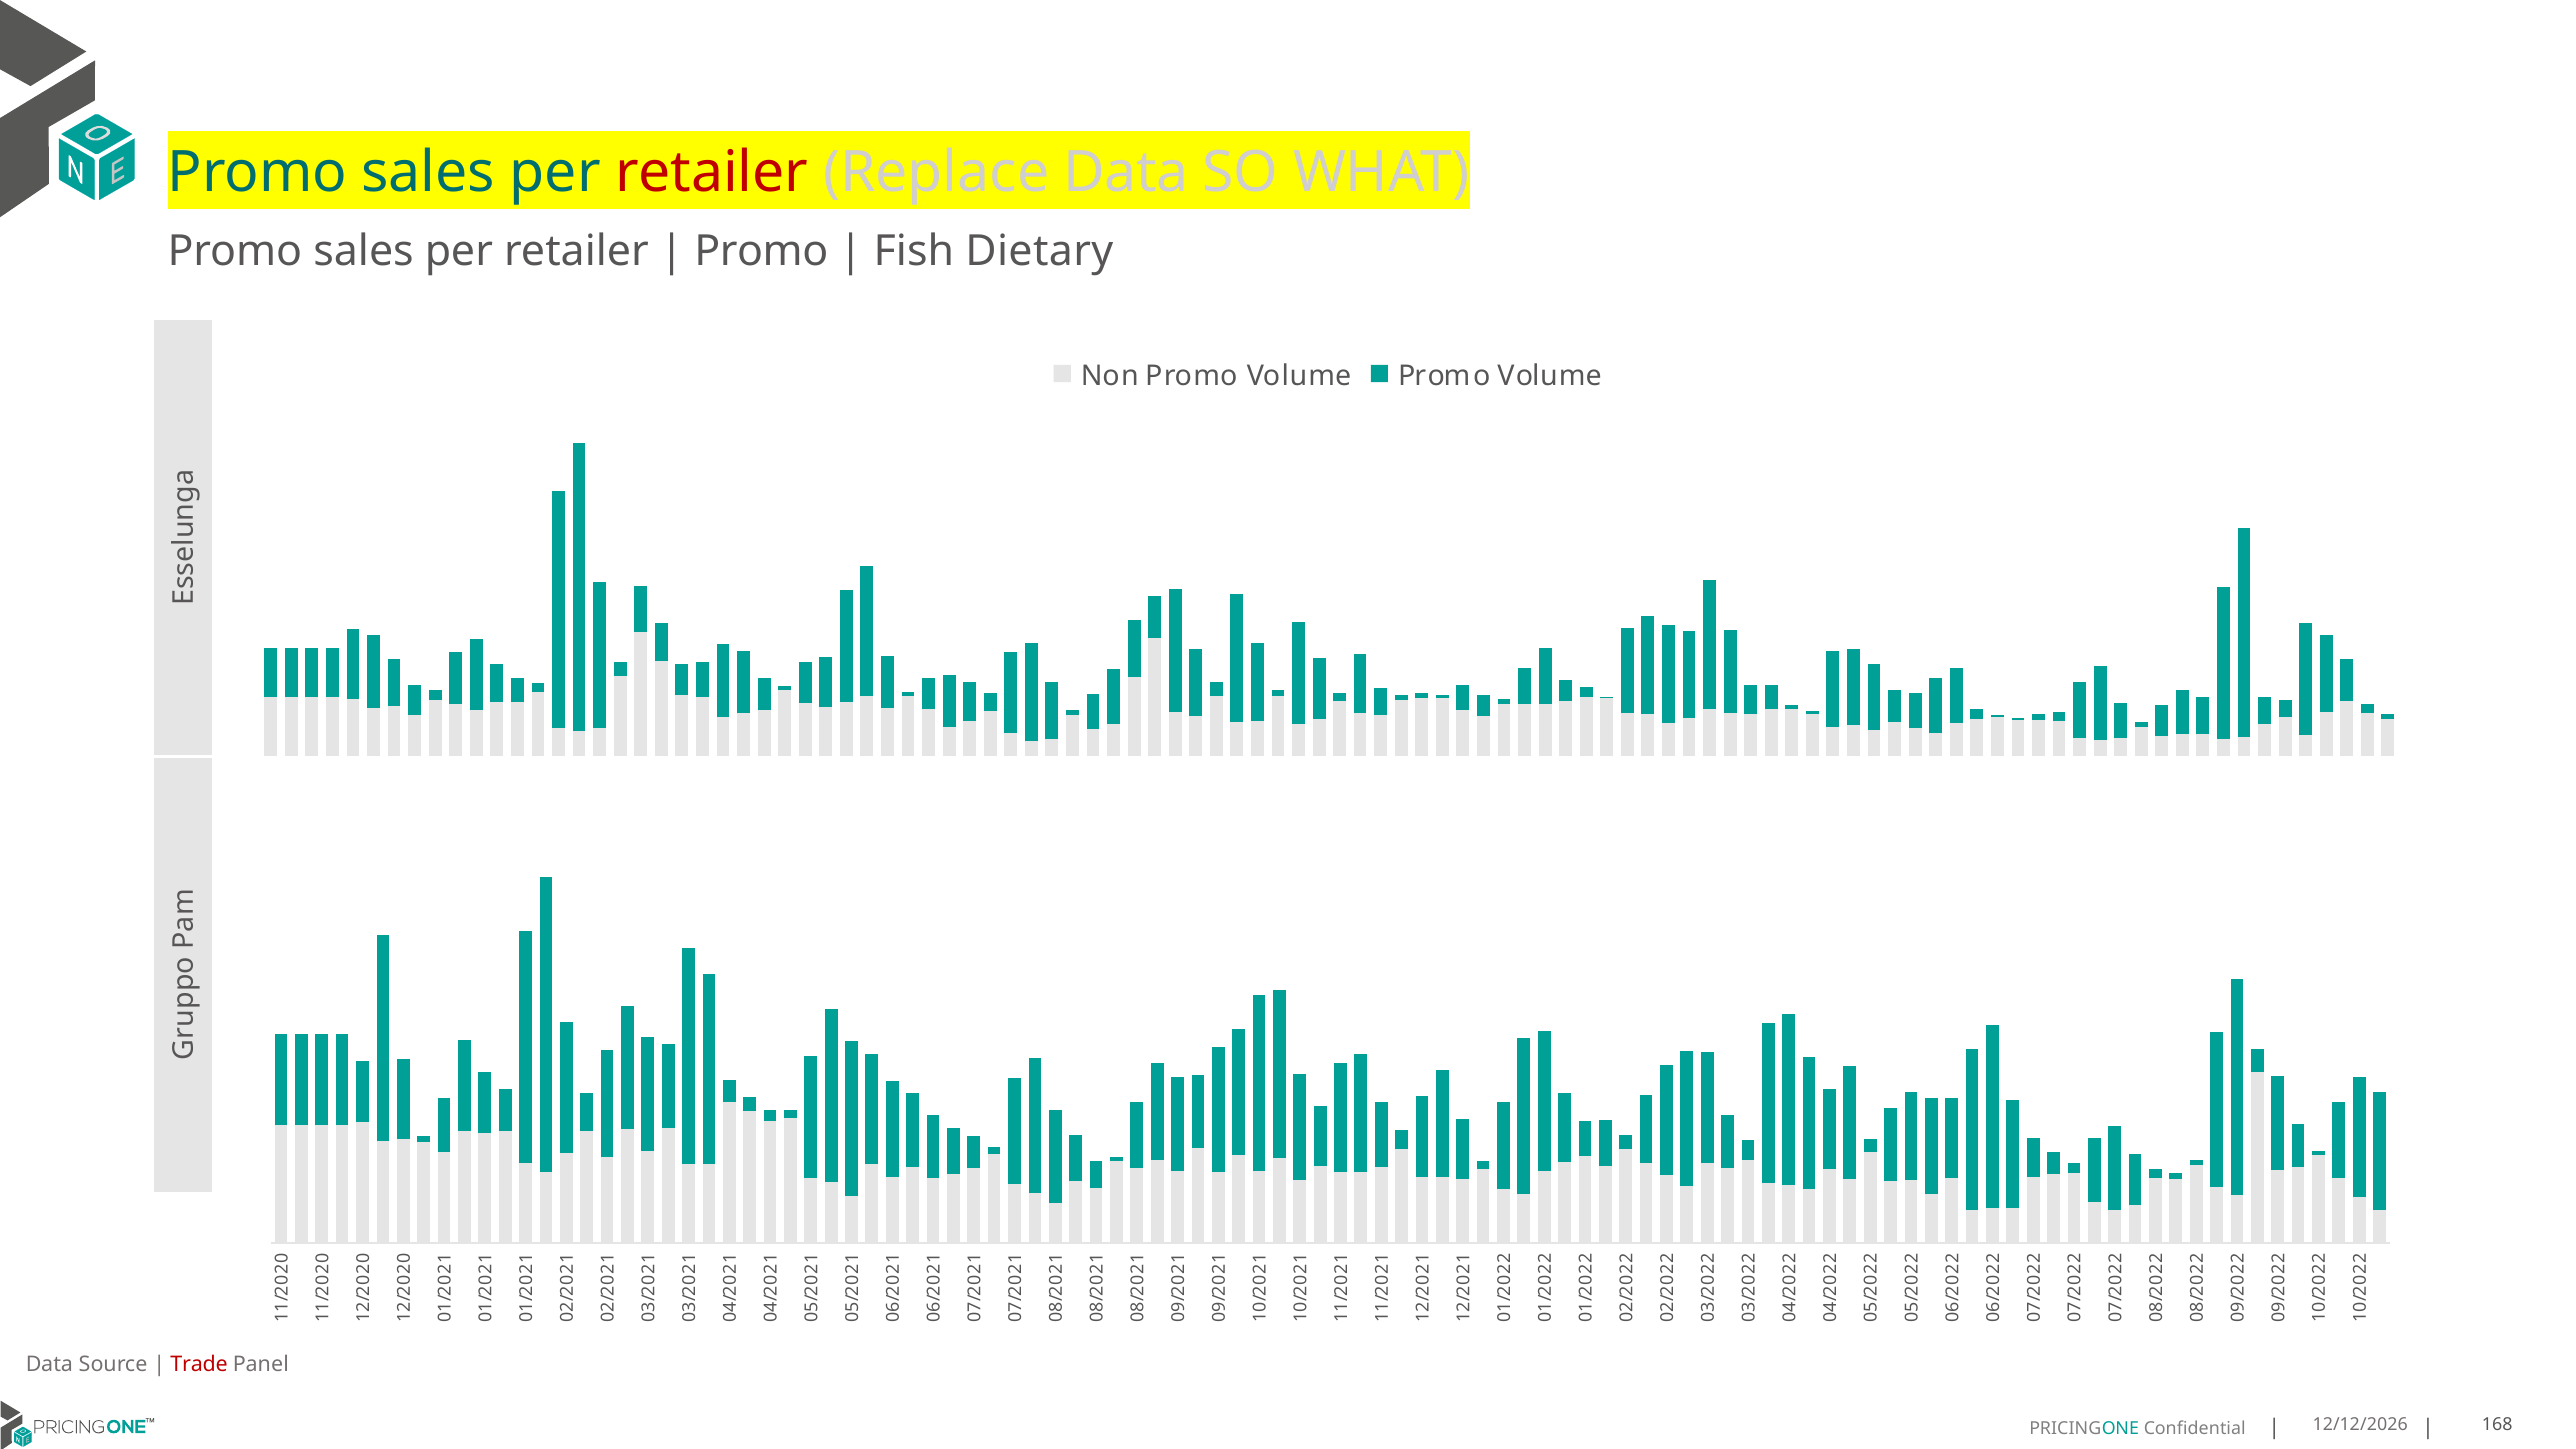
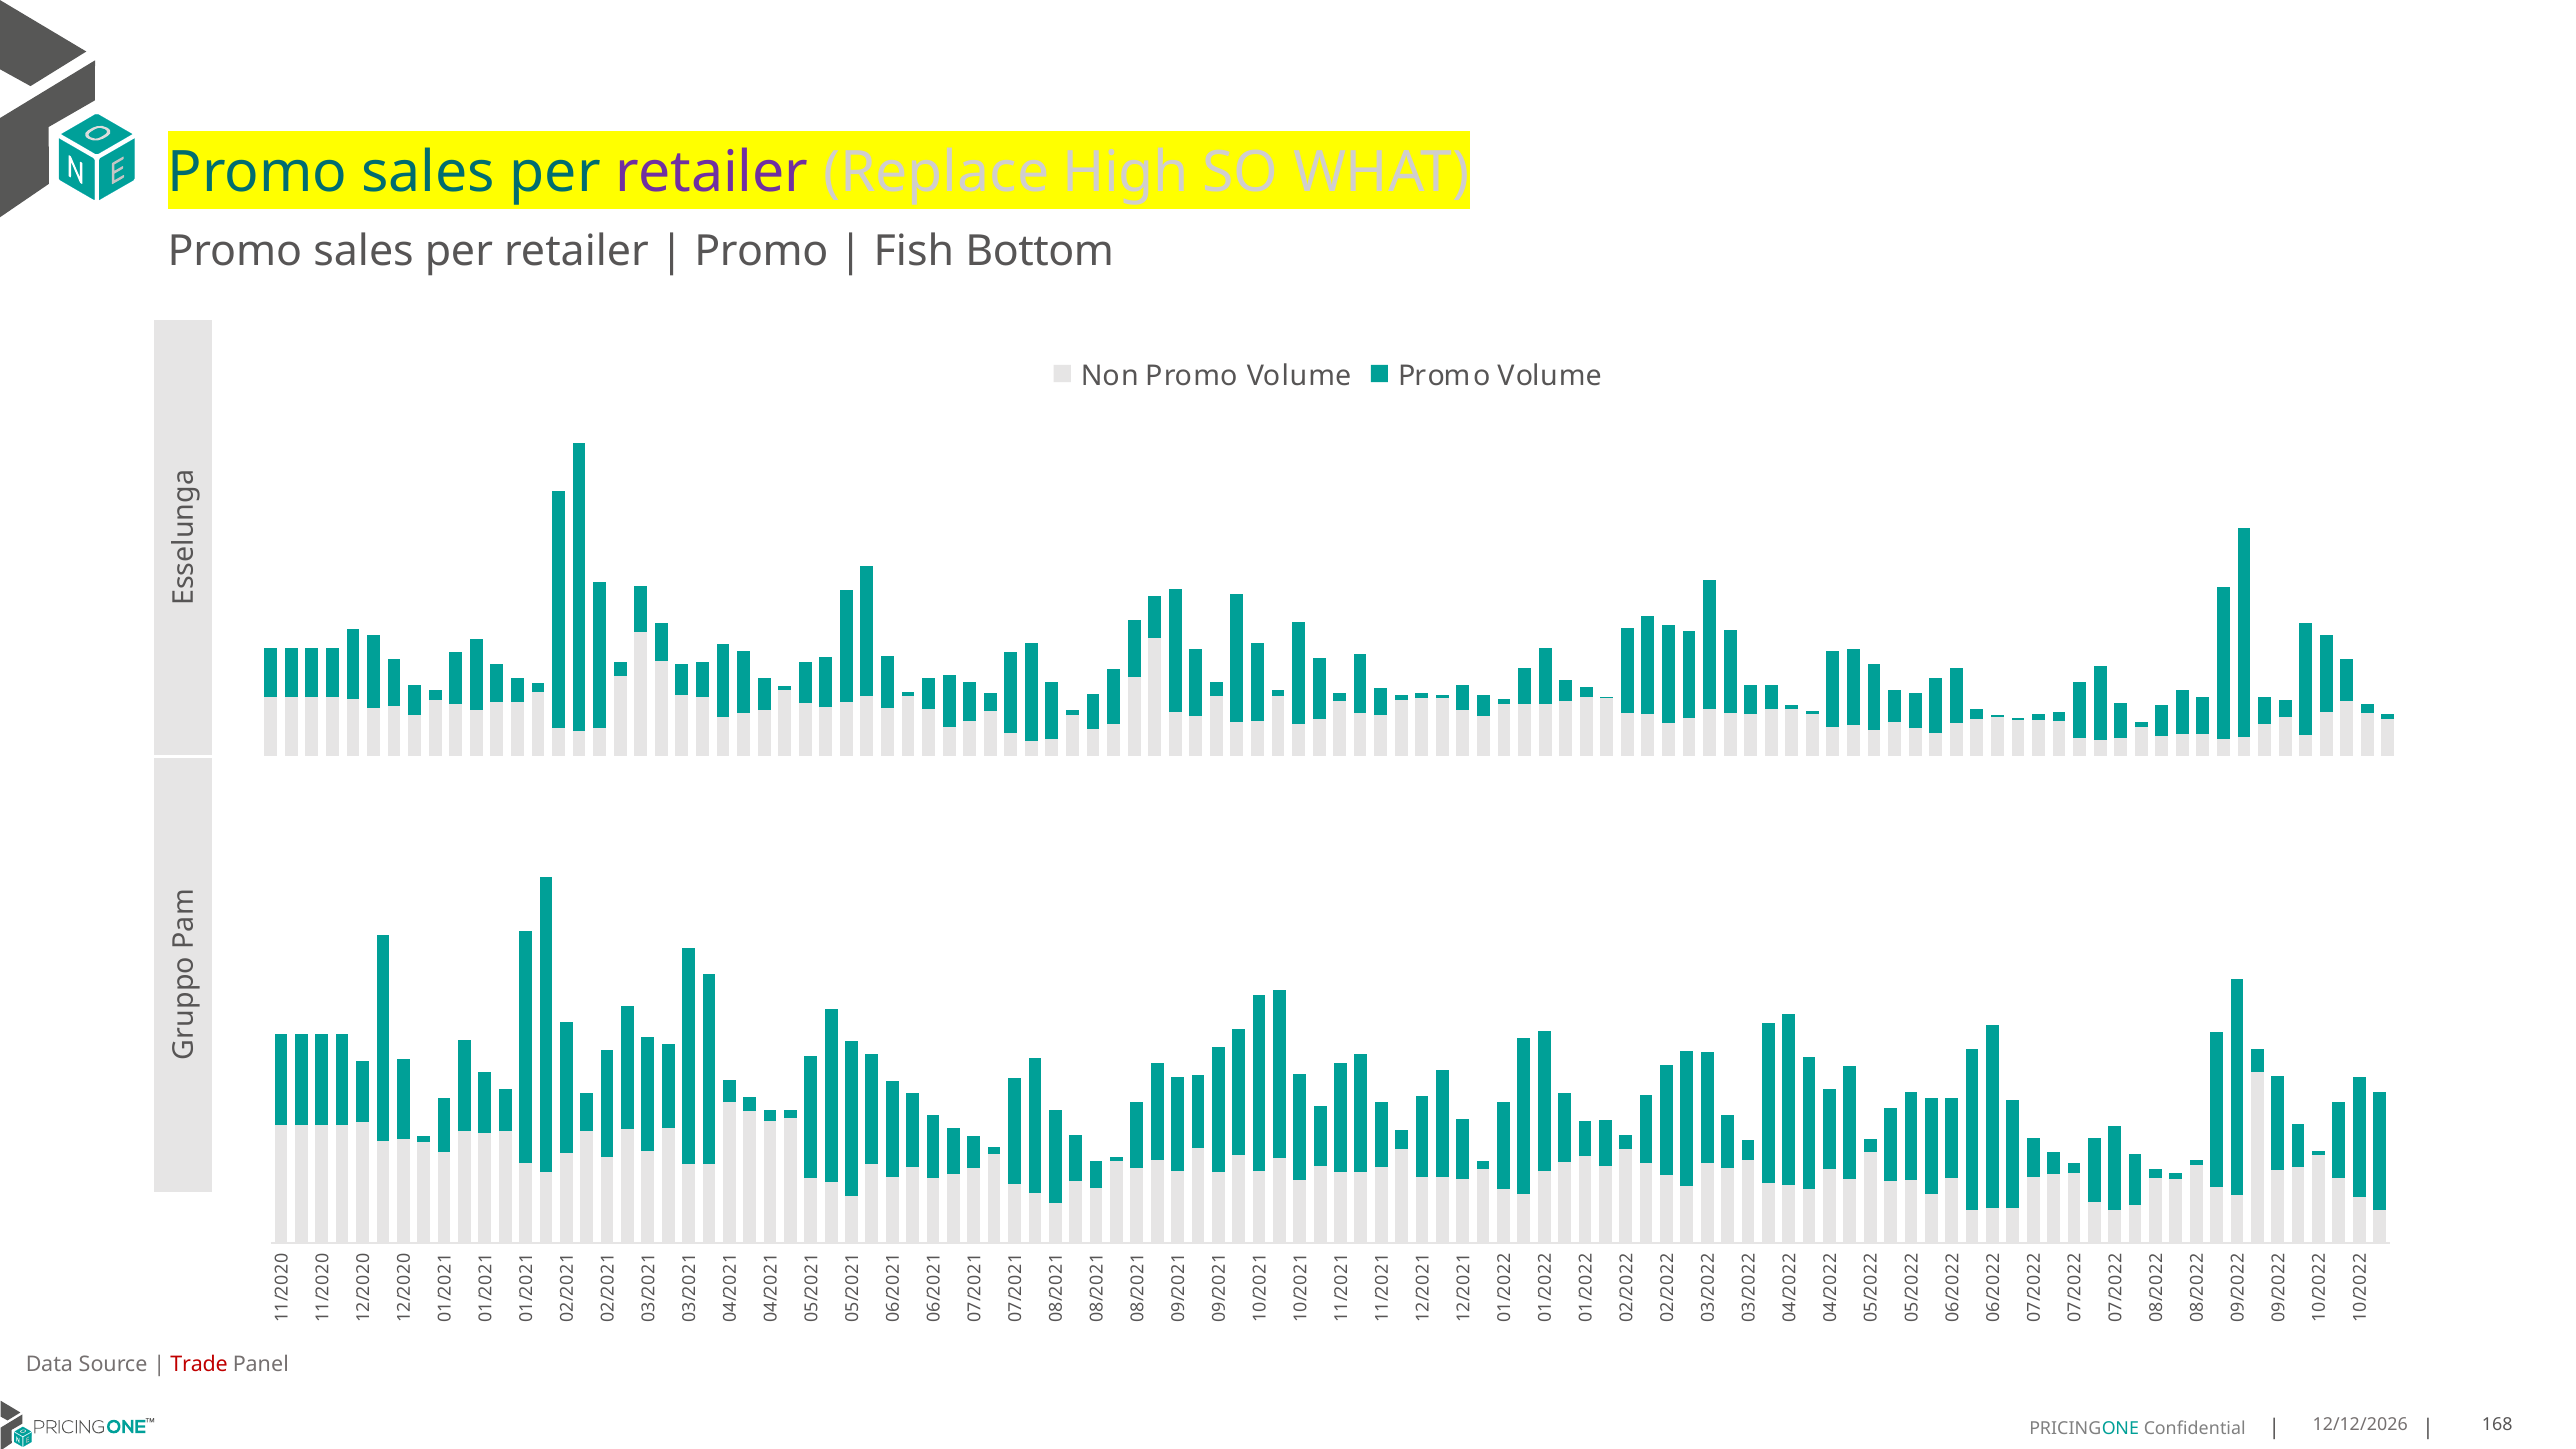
retailer colour: red -> purple (712, 173)
Replace Data: Data -> High (1126, 173)
Dietary: Dietary -> Bottom (1040, 251)
